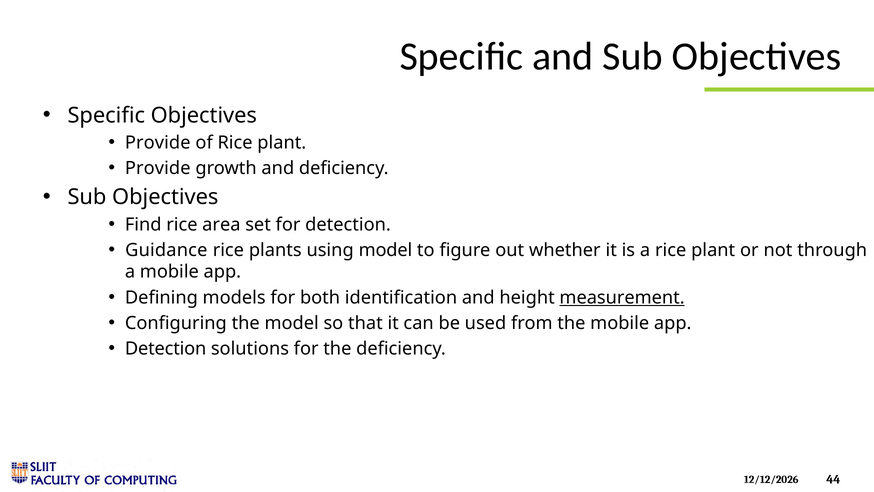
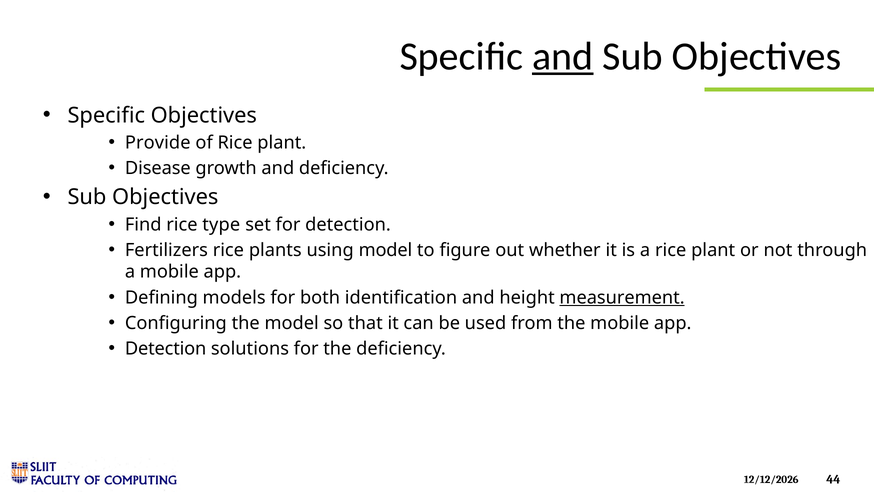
and underline: none -> present (563, 56)
Provide: Provide -> Disease (158, 168)
area: area -> type (221, 224)
Guidance: Guidance -> Fertilizers (166, 250)
